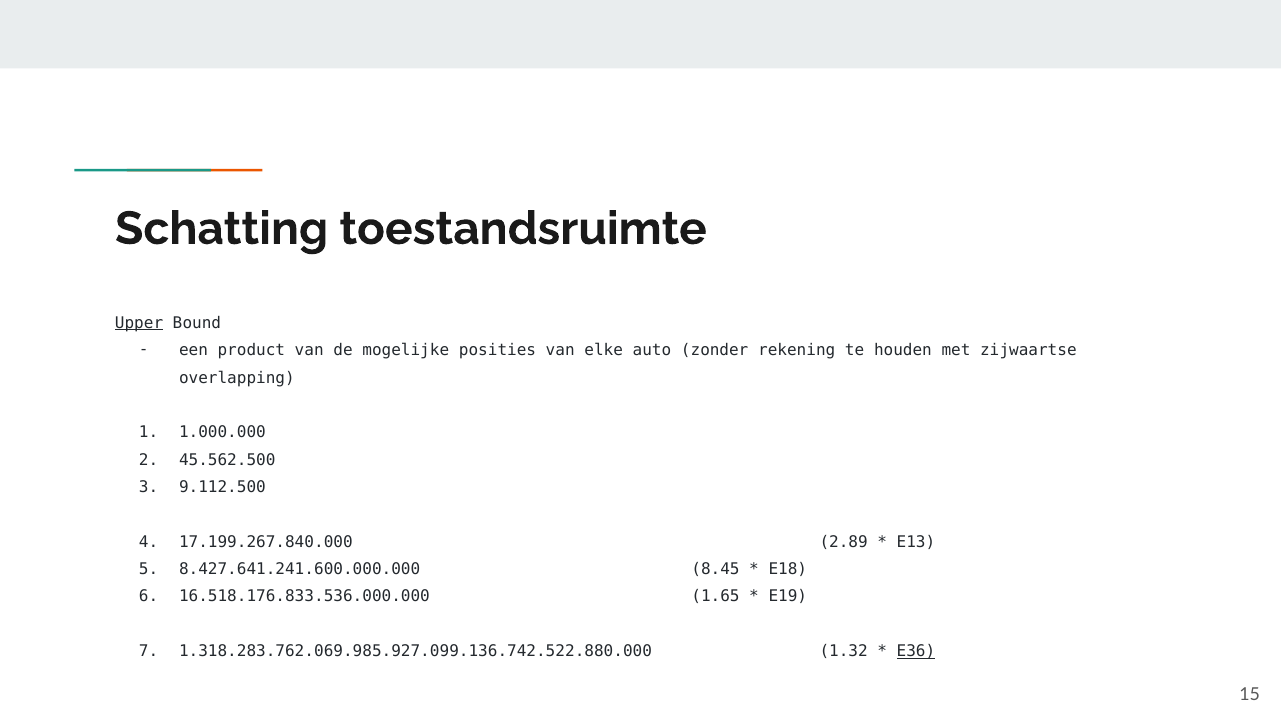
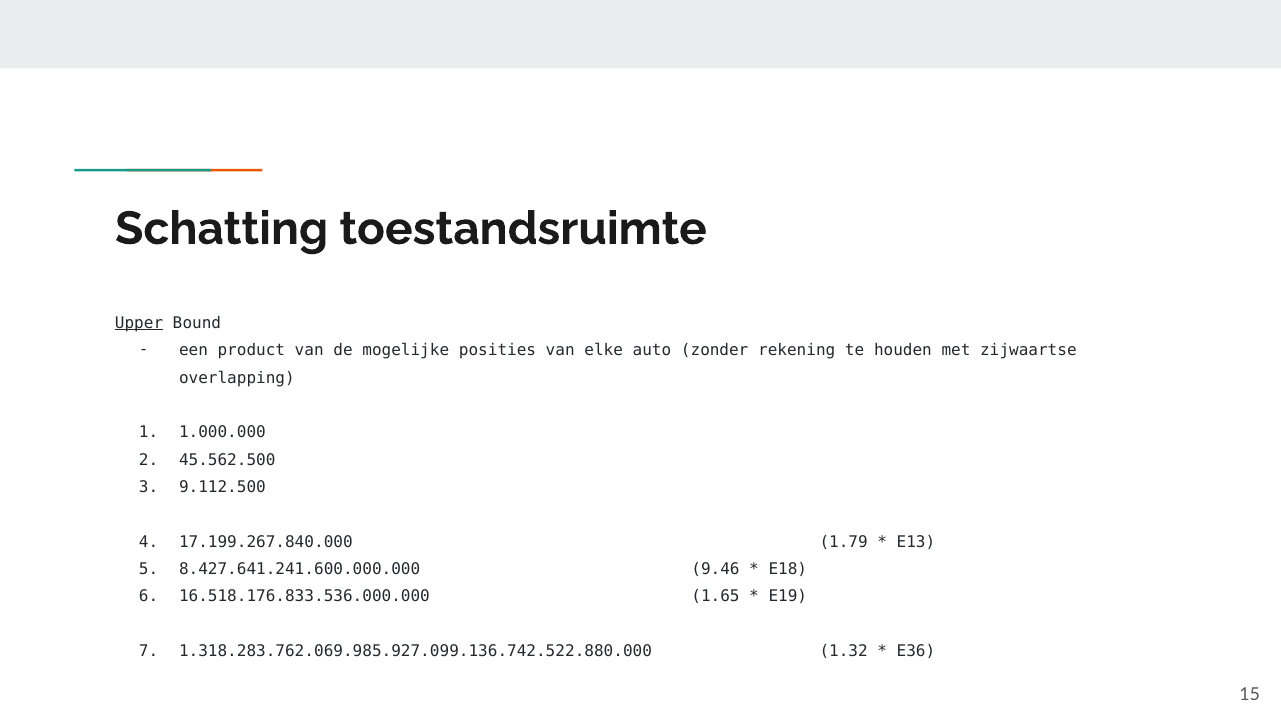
2.89: 2.89 -> 1.79 (844, 542)
8.45: 8.45 -> 9.46 (716, 569)
E36 underline: present -> none (916, 651)
